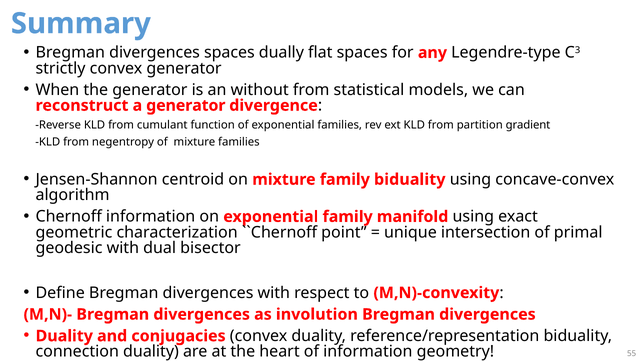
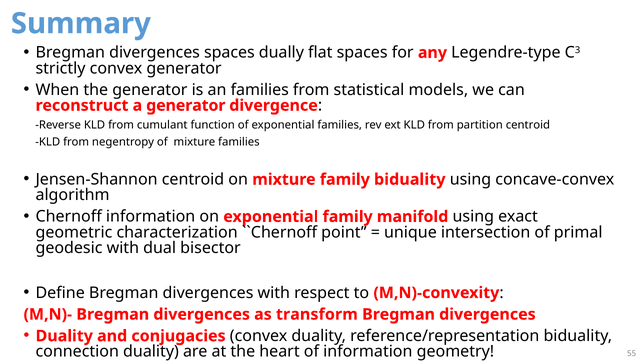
an without: without -> families (260, 90)
partition gradient: gradient -> centroid (528, 125)
involution: involution -> transform (317, 314)
